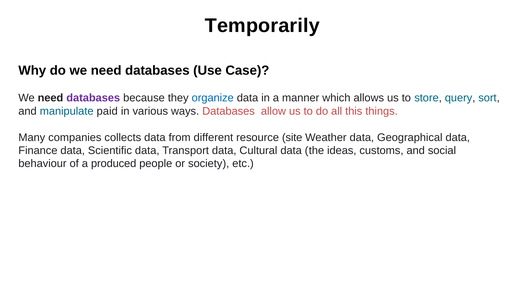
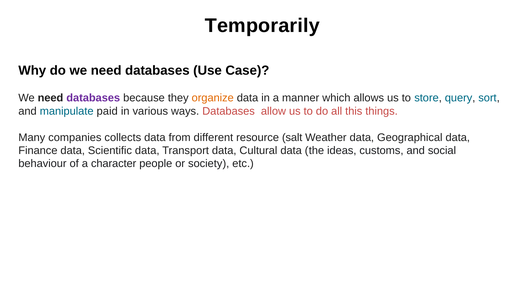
organize colour: blue -> orange (213, 98)
site: site -> salt (292, 138)
produced: produced -> character (114, 164)
